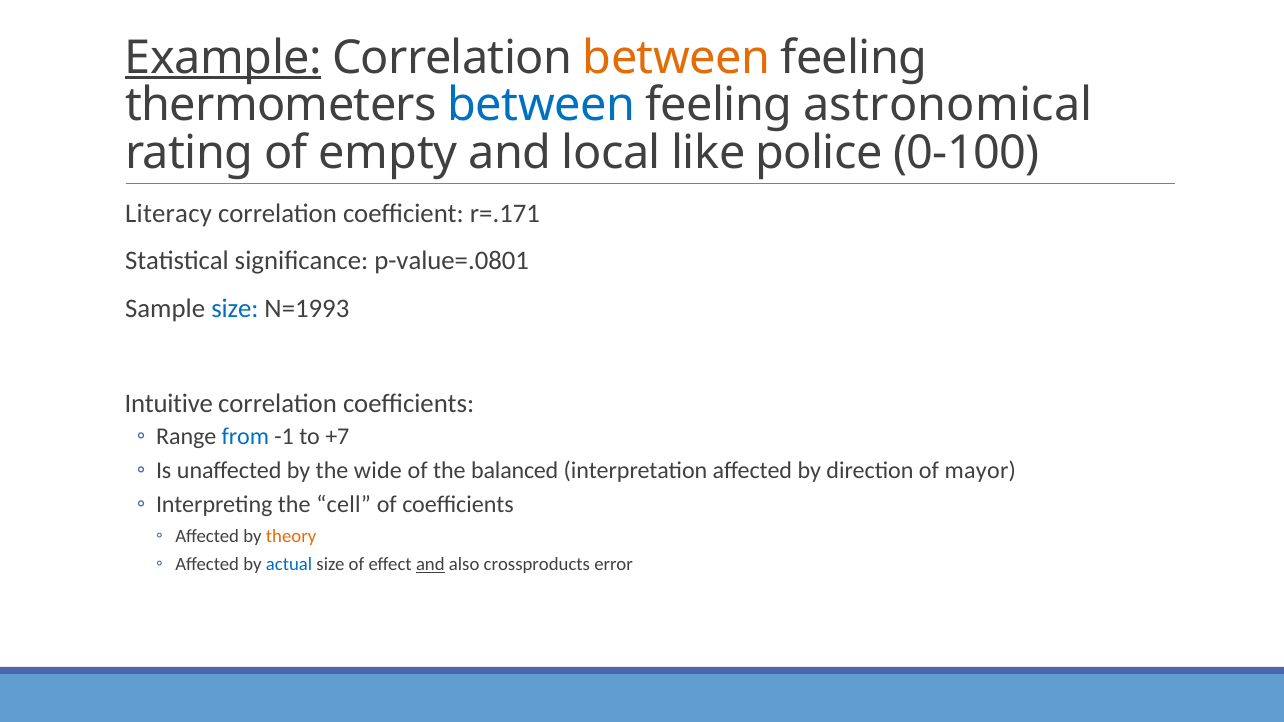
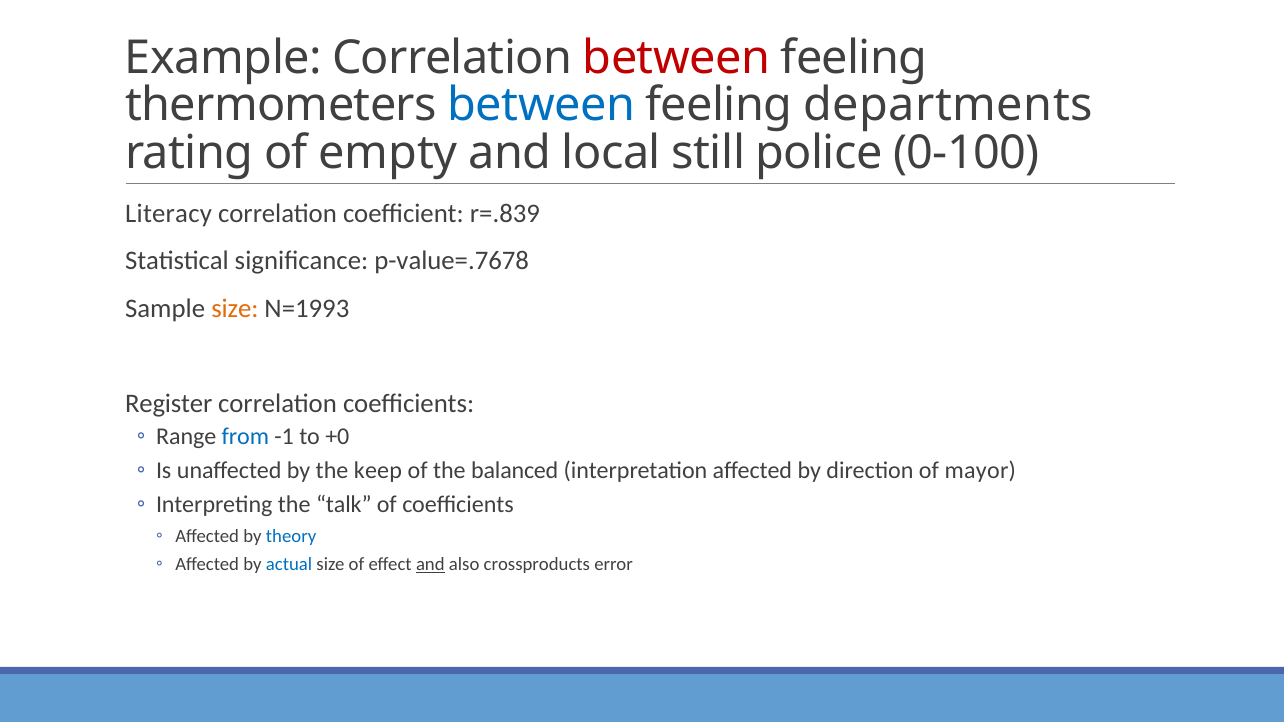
Example underline: present -> none (223, 58)
between colour: orange -> red (677, 58)
astronomical: astronomical -> departments (948, 105)
like: like -> still (708, 153)
r=.171: r=.171 -> r=.839 (505, 213)
p-value=.0801: p-value=.0801 -> p-value=.7678 (452, 261)
size colour: blue -> orange (235, 309)
Intuitive: Intuitive -> Register (169, 404)
+7: +7 -> +0 (337, 437)
wide: wide -> keep (378, 471)
cell: cell -> talk (344, 505)
theory colour: orange -> blue (291, 536)
